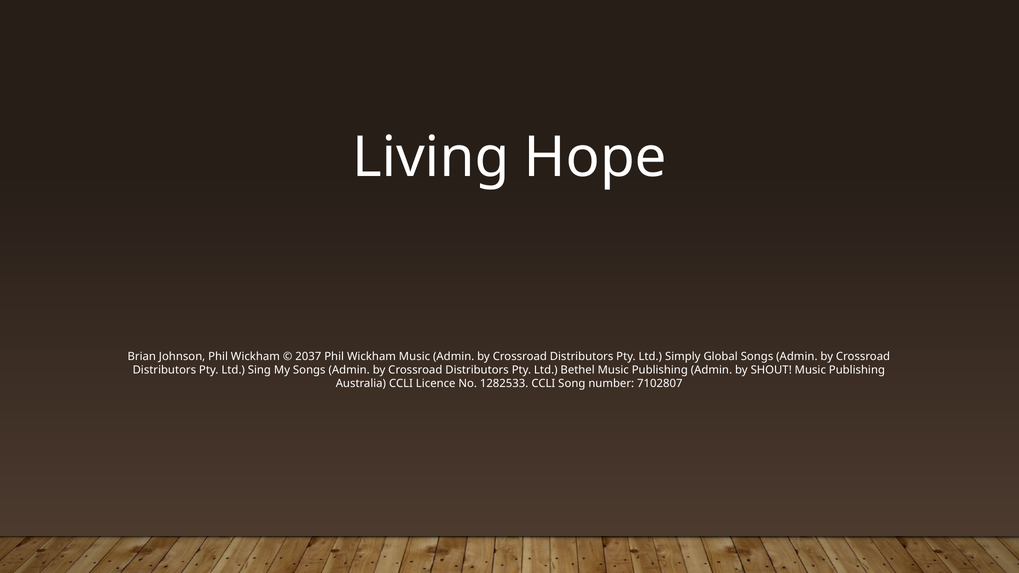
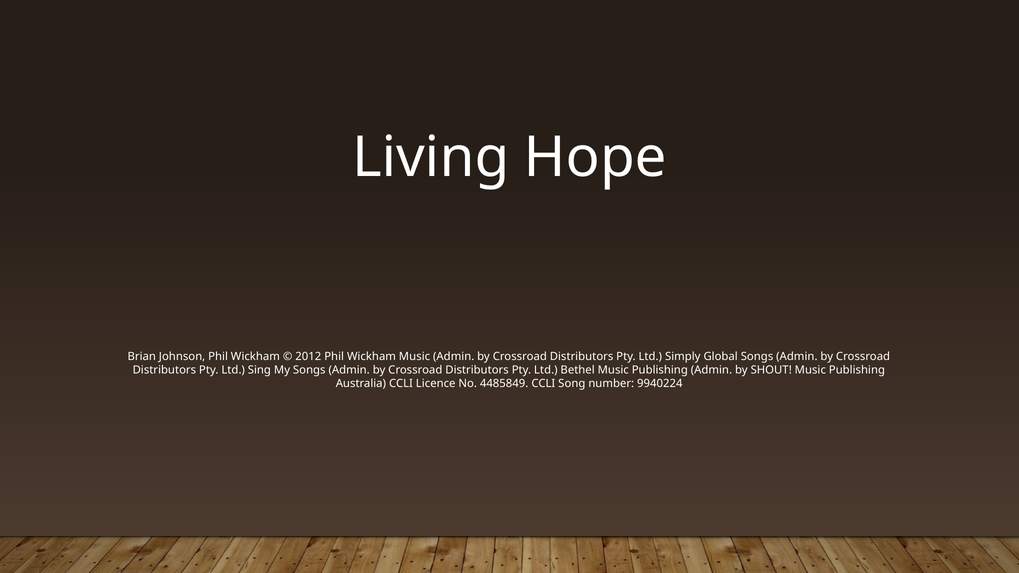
2037: 2037 -> 2012 (308, 356)
1282533: 1282533 -> 4485849 (504, 384)
7102807: 7102807 -> 9940224 (660, 384)
